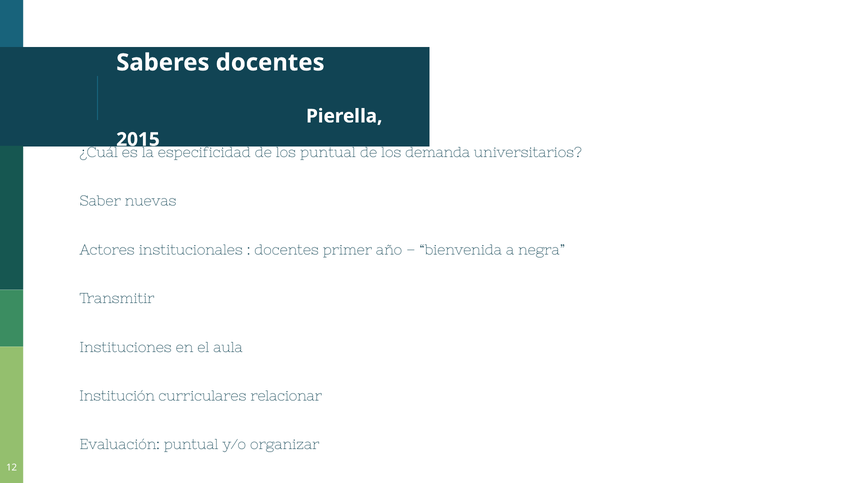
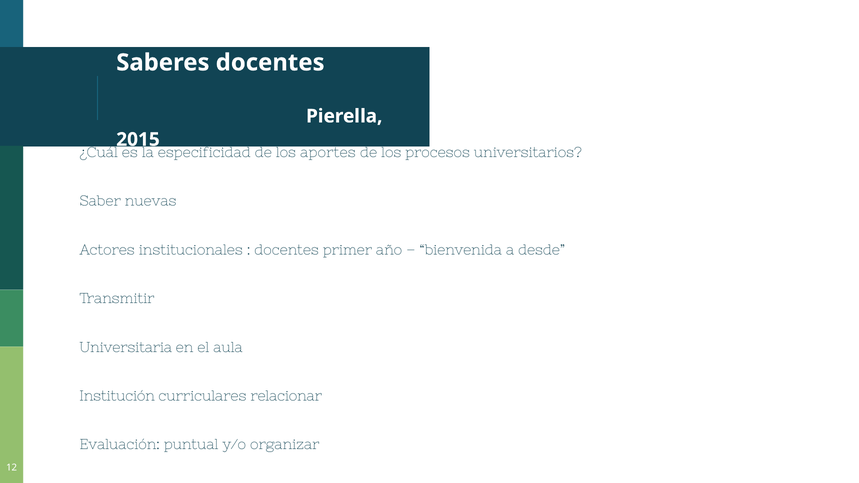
los puntual: puntual -> aportes (328, 153)
demanda: demanda -> procesos (438, 153)
negra: negra -> desde (542, 250)
Instituciones: Instituciones -> Universitaria (126, 347)
